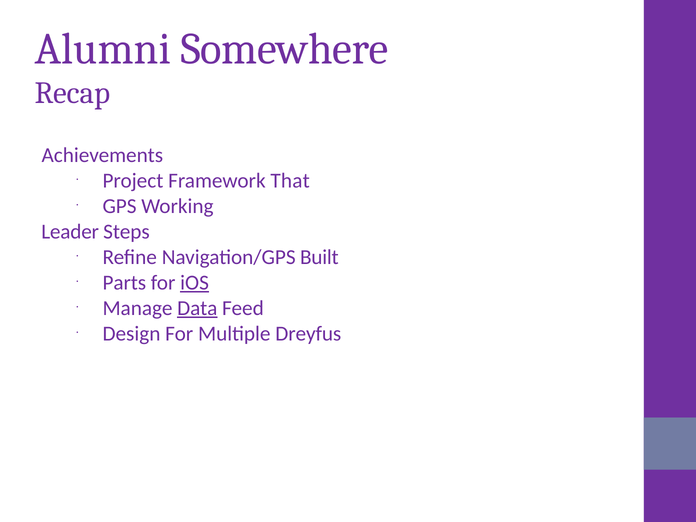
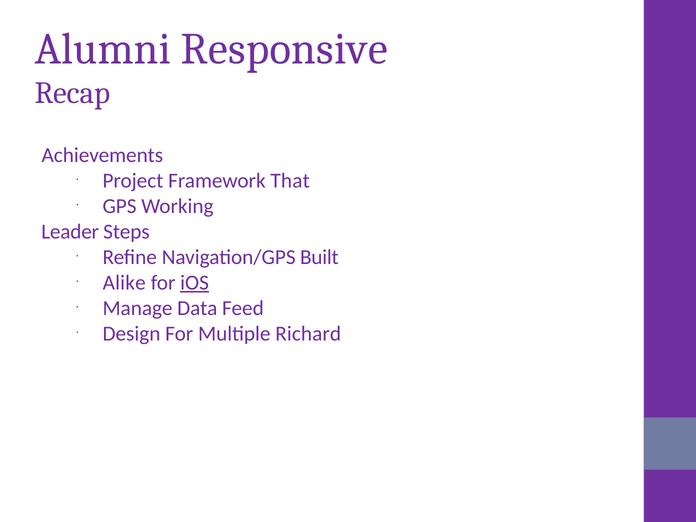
Somewhere: Somewhere -> Responsive (284, 49)
Parts: Parts -> Alike (124, 283)
Data underline: present -> none (197, 308)
Dreyfus: Dreyfus -> Richard (308, 334)
